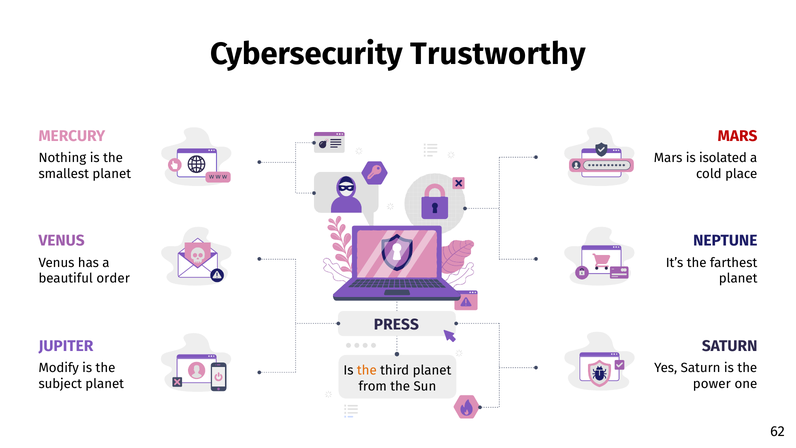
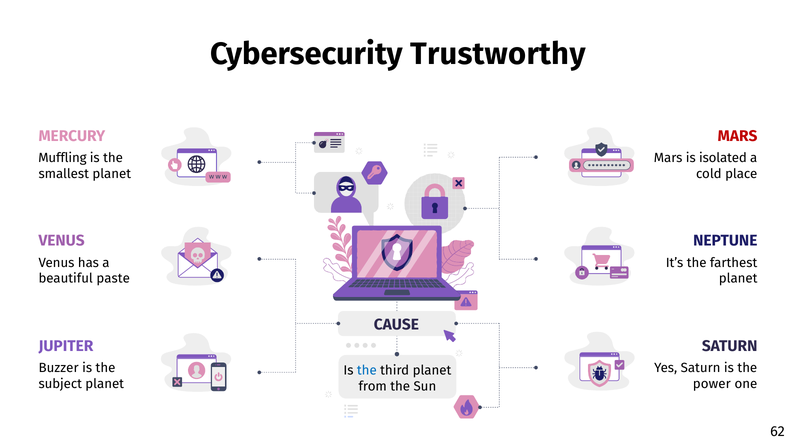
Nothing: Nothing -> Muffling (62, 158)
order: order -> paste (113, 278)
PRESS: PRESS -> CAUSE (396, 324)
Modify: Modify -> Buzzer (59, 368)
the colour: orange -> blue (367, 370)
